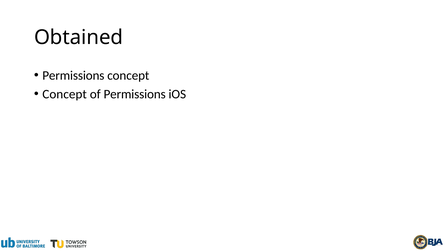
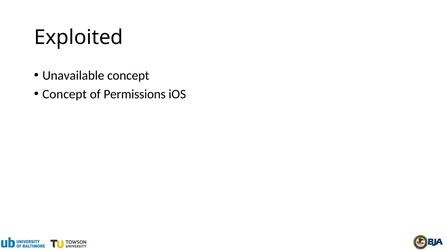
Obtained: Obtained -> Exploited (79, 37)
Permissions: Permissions -> Unavailable (73, 75)
